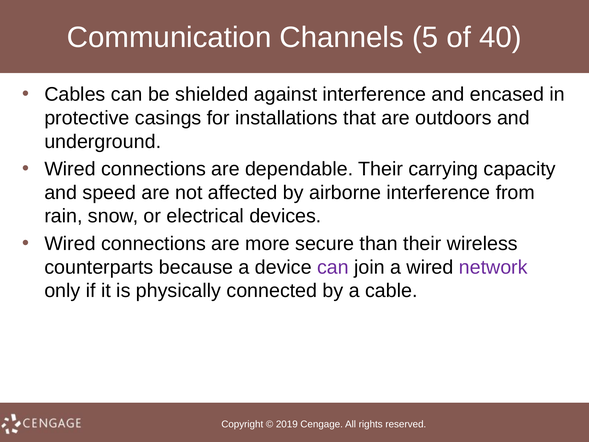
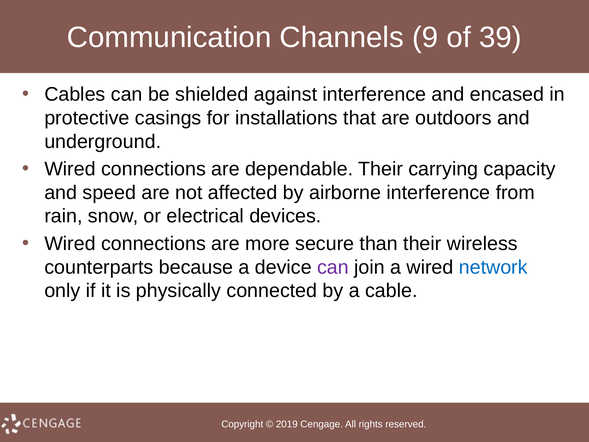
5: 5 -> 9 (425, 37)
40: 40 -> 39 (500, 37)
network colour: purple -> blue (493, 267)
